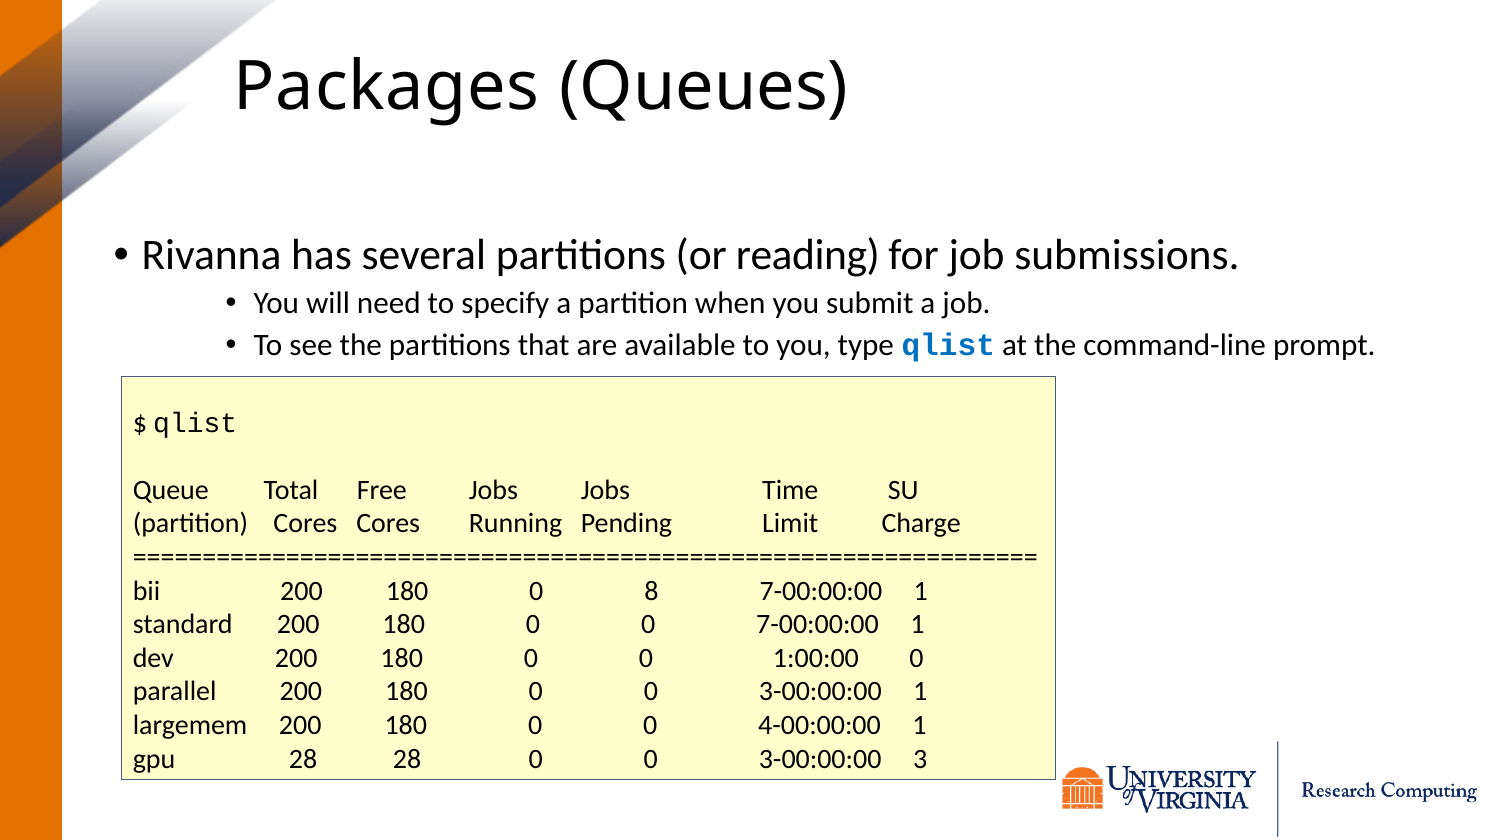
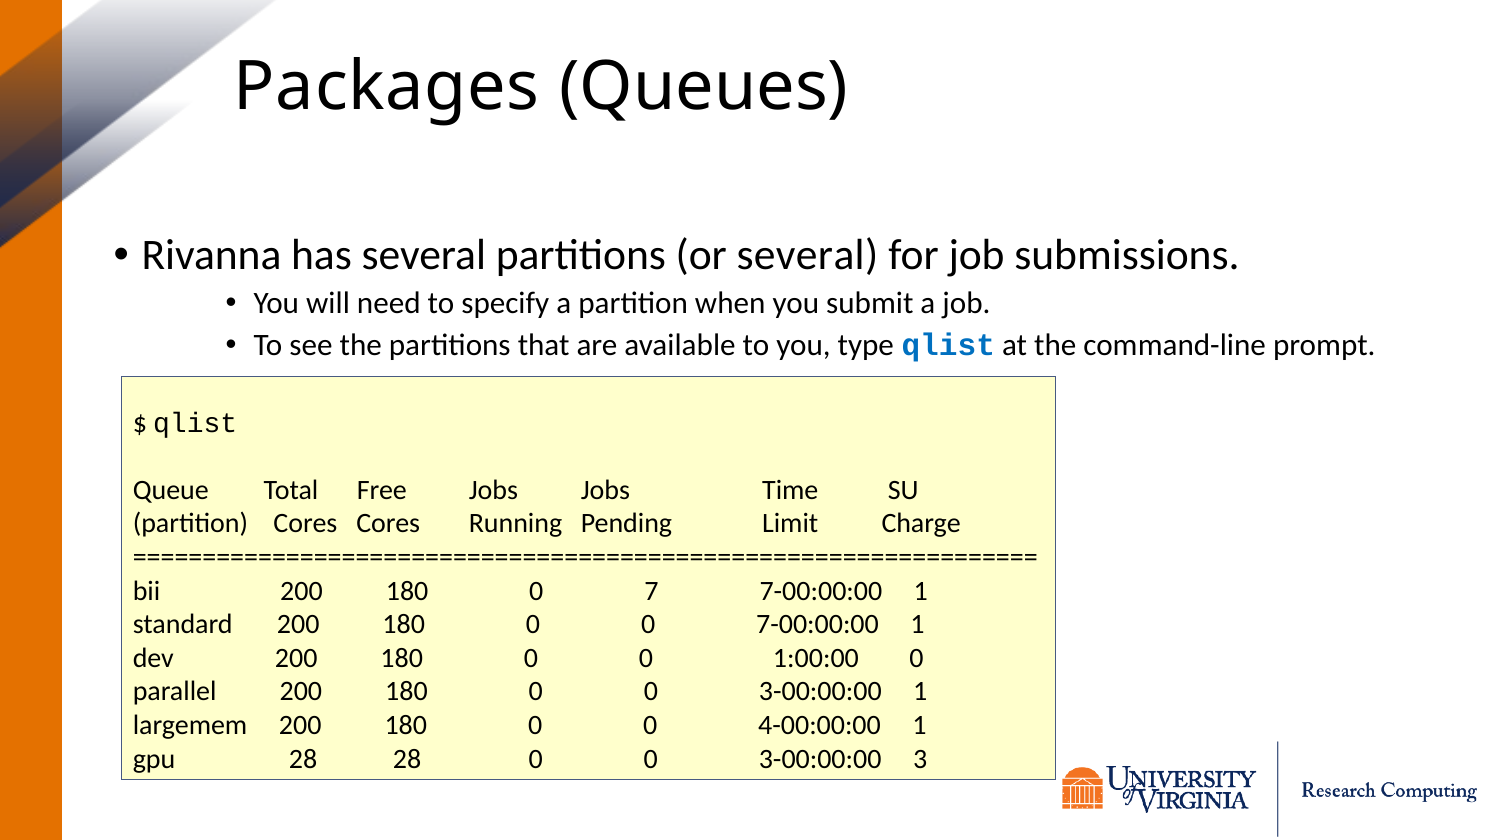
or reading: reading -> several (807, 255)
8: 8 -> 7 (651, 591)
